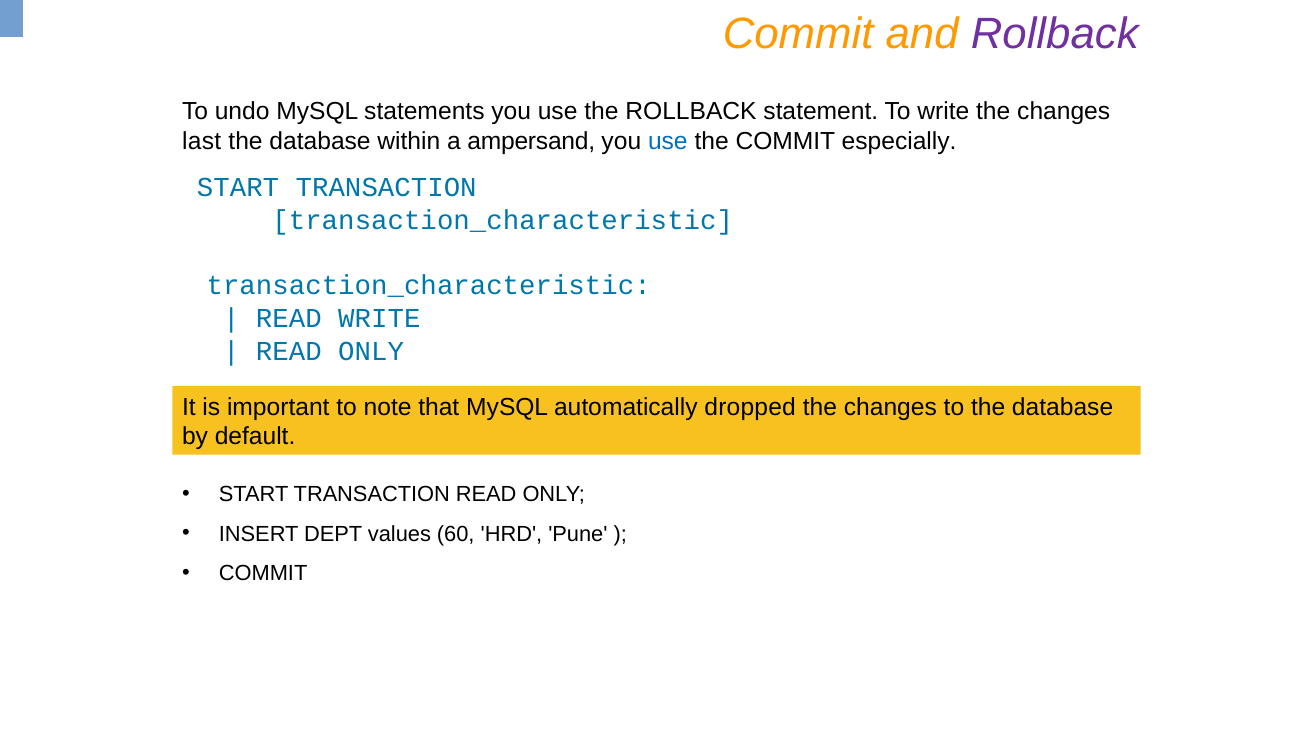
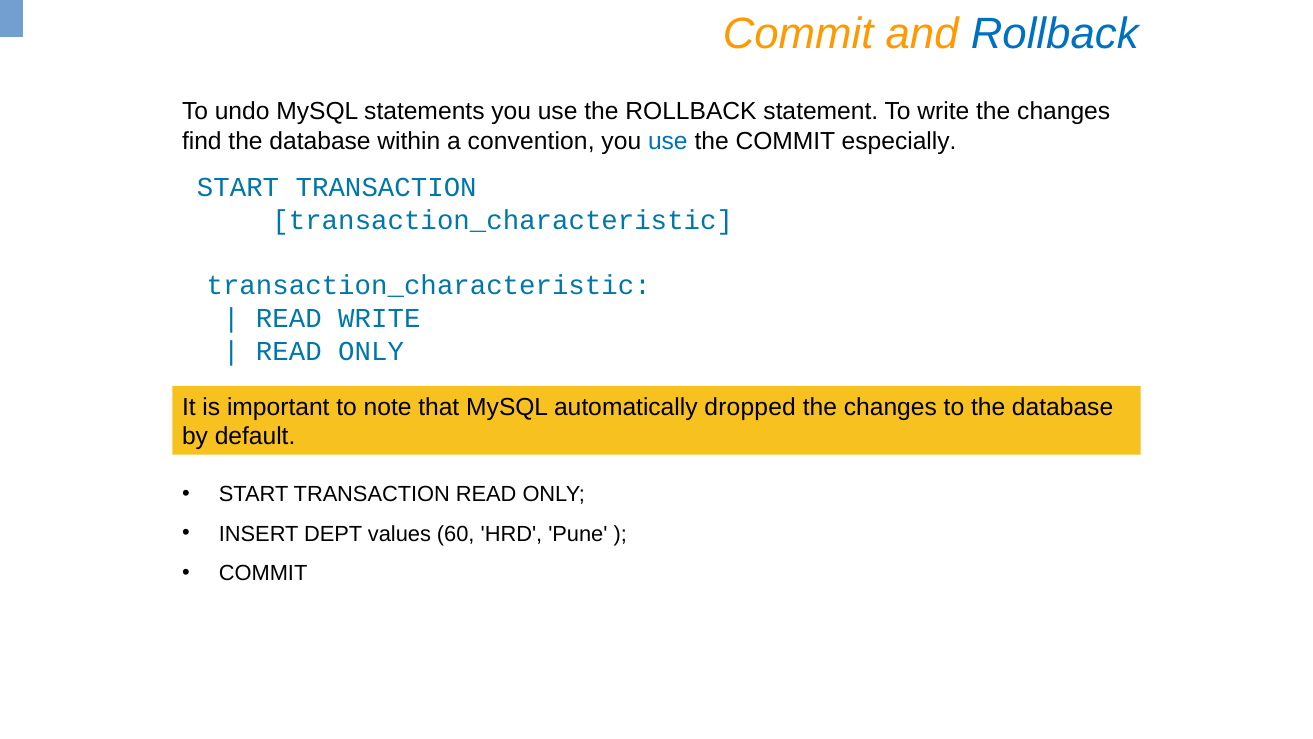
Rollback colour: purple -> blue (1055, 34)
last: last -> find (202, 141)
ampersand: ampersand -> convention (531, 141)
